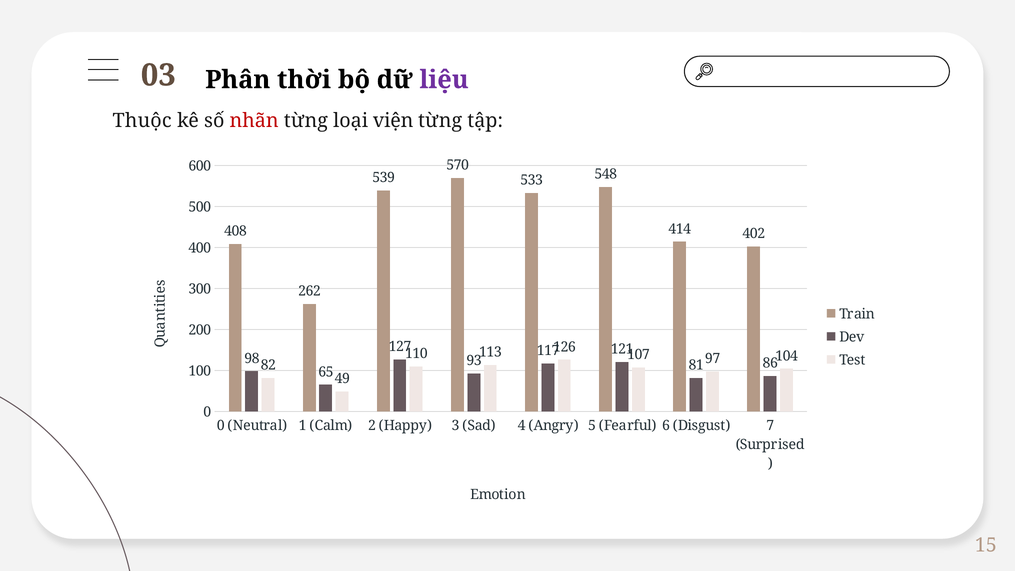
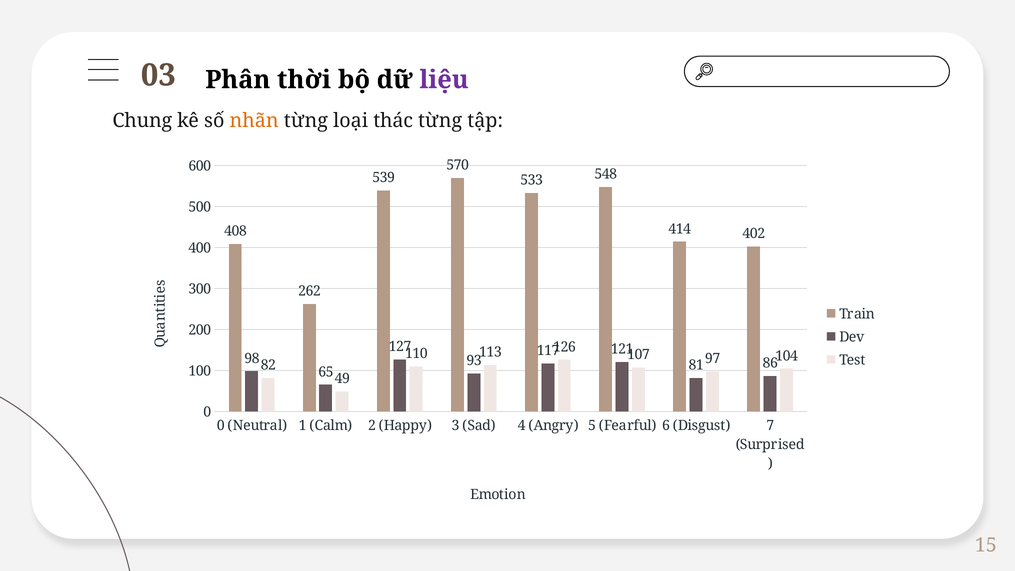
Thuộc: Thuộc -> Chung (142, 121)
nhãn colour: red -> orange (254, 121)
viện: viện -> thác (393, 121)
